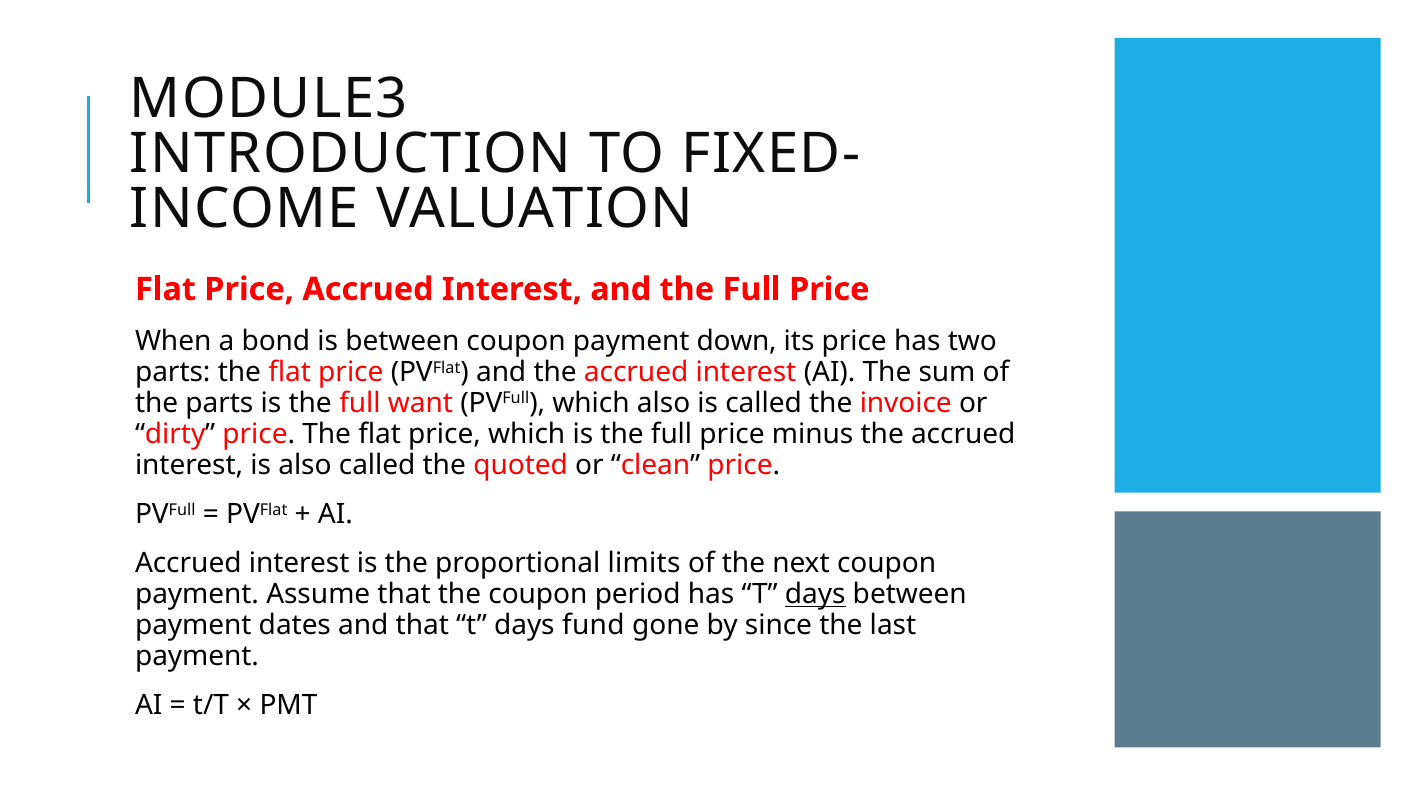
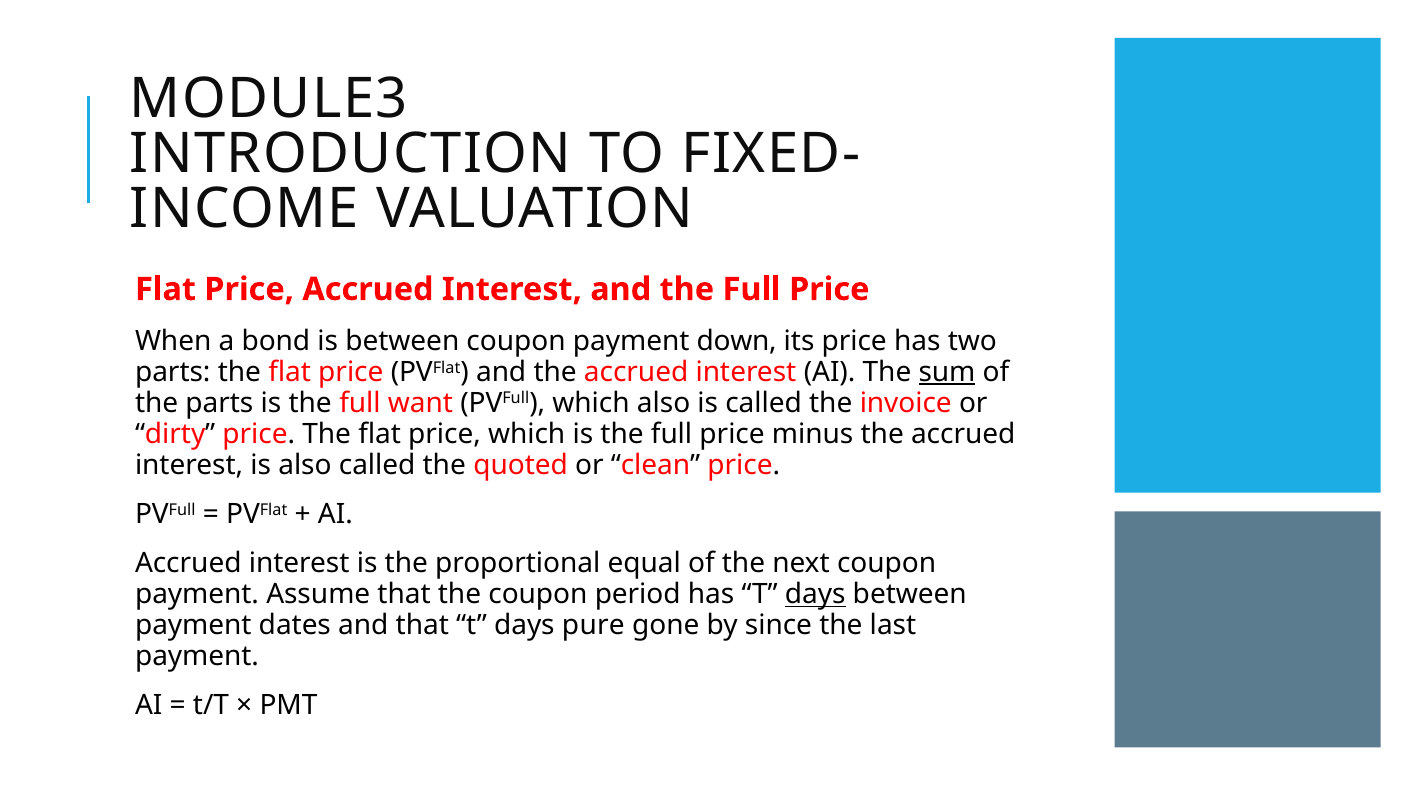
sum underline: none -> present (947, 372)
limits: limits -> equal (644, 563)
fund: fund -> pure (593, 625)
